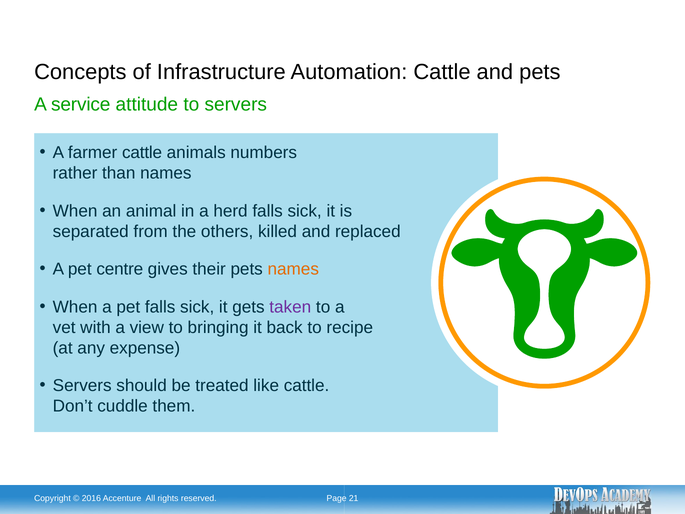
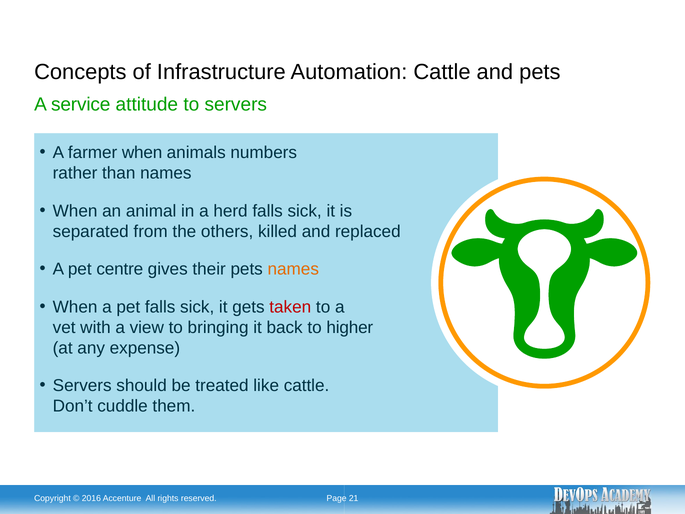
farmer cattle: cattle -> when (142, 153)
taken colour: purple -> red (290, 307)
recipe: recipe -> higher (350, 327)
